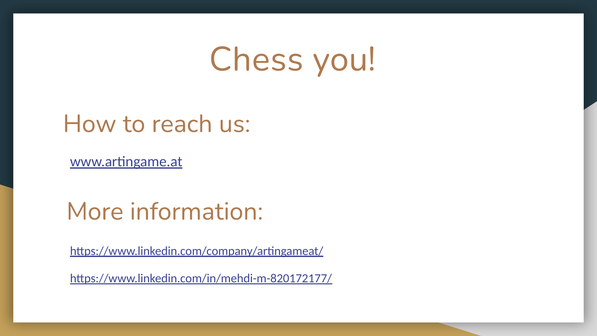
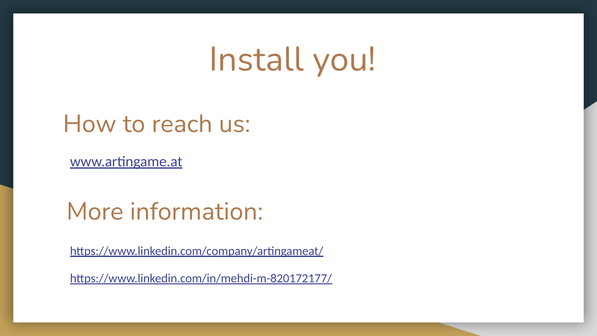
Chess: Chess -> Install (256, 59)
